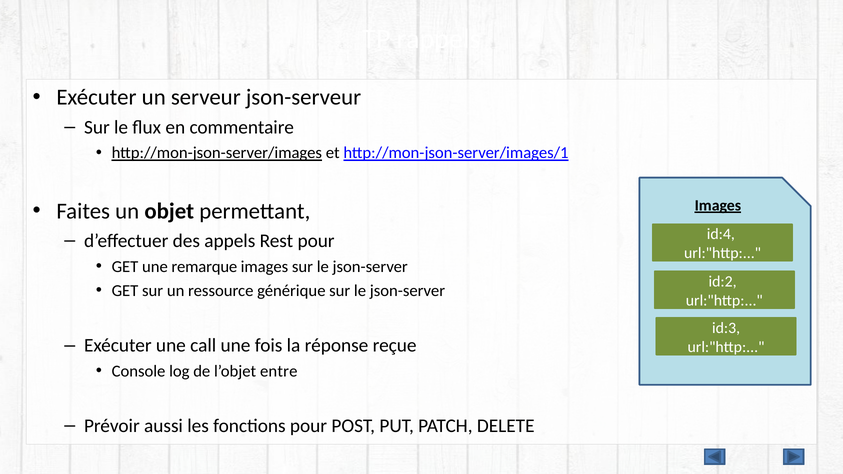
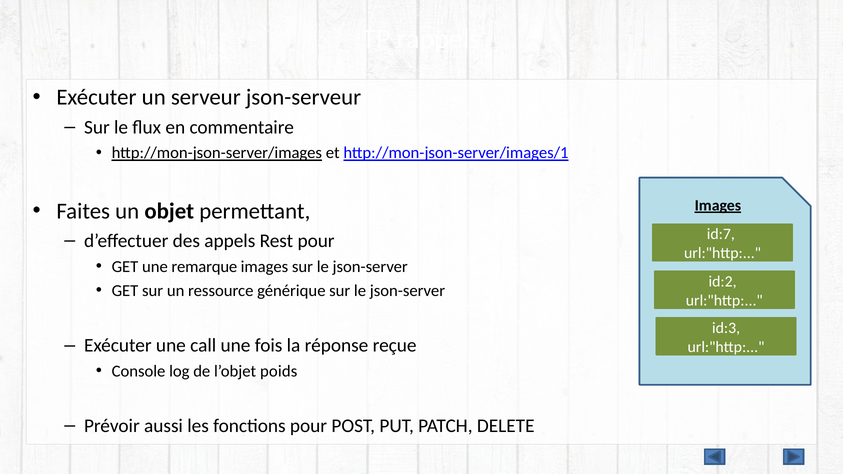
id:4: id:4 -> id:7 (721, 234)
entre: entre -> poids (279, 371)
